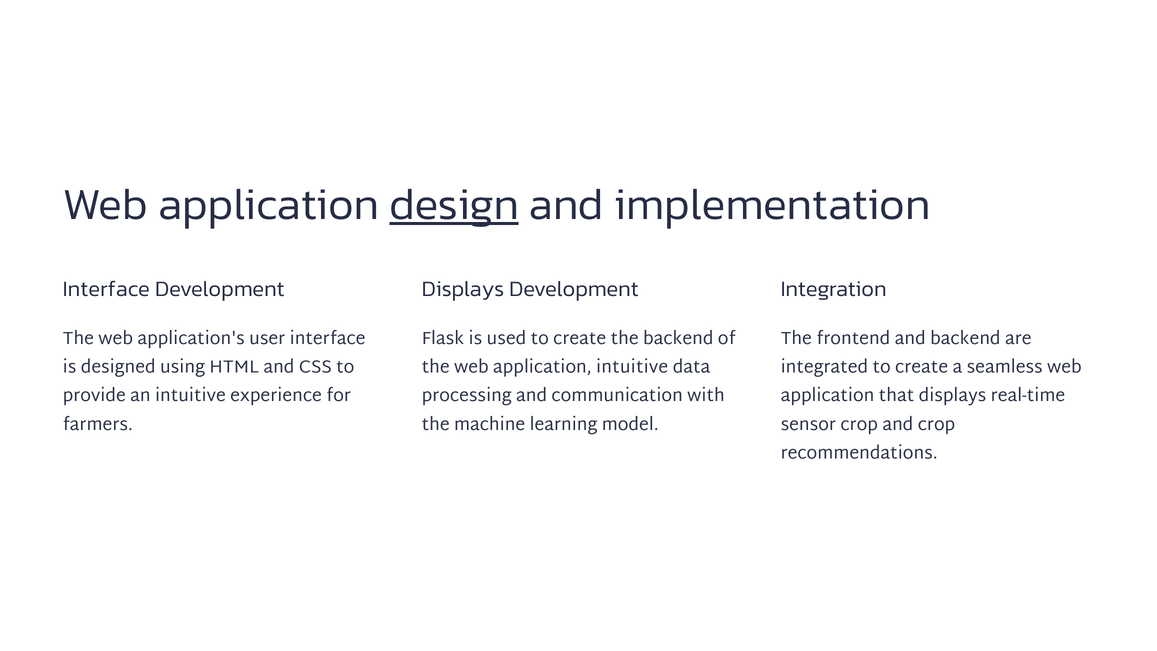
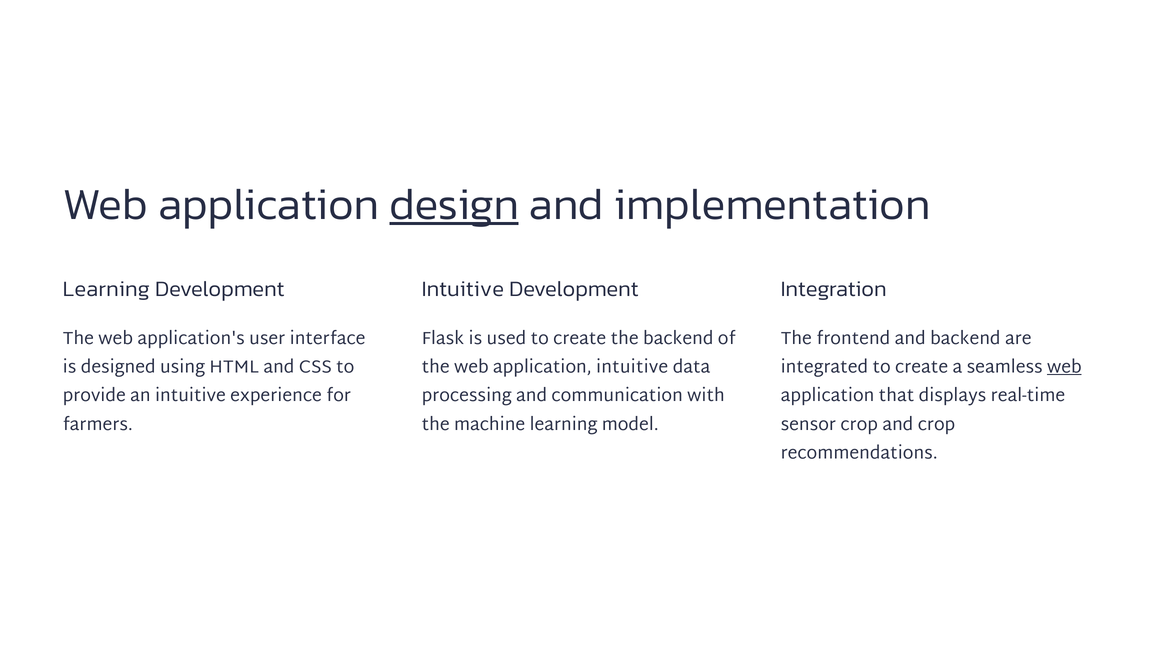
Interface: Interface -> Learning (106, 289)
Displays: Displays -> Intuitive (463, 289)
web underline: none -> present (1064, 367)
